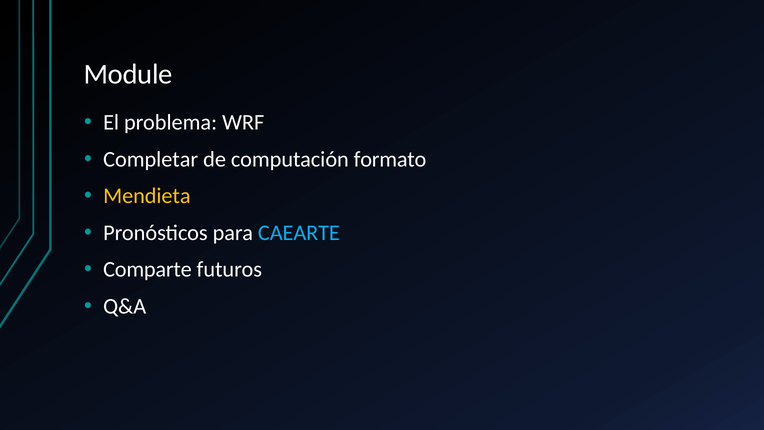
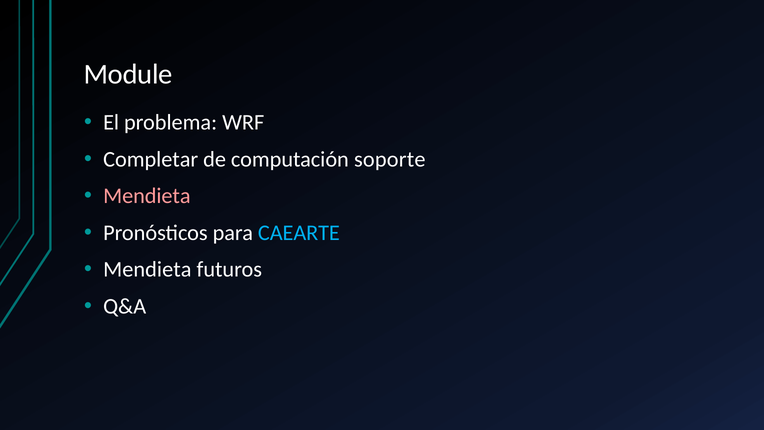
formato: formato -> soporte (390, 159)
Mendieta colour: yellow -> pink (147, 196)
Comparte: Comparte -> Mendieta (147, 269)
